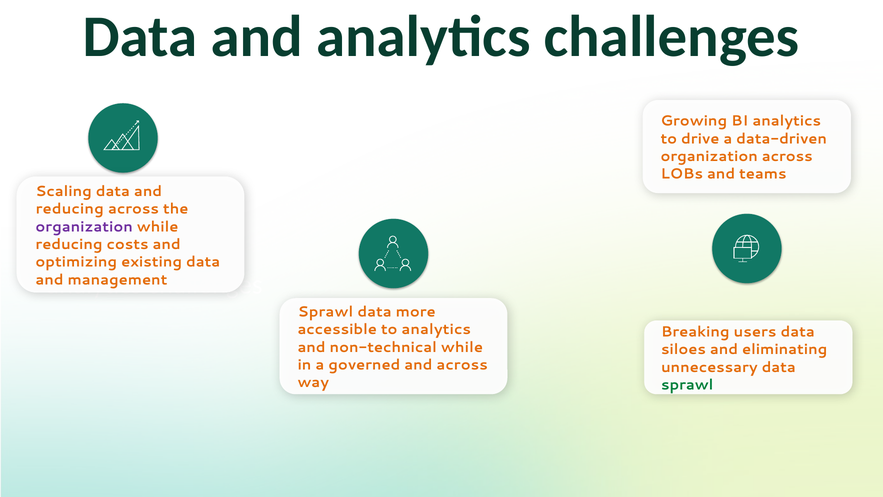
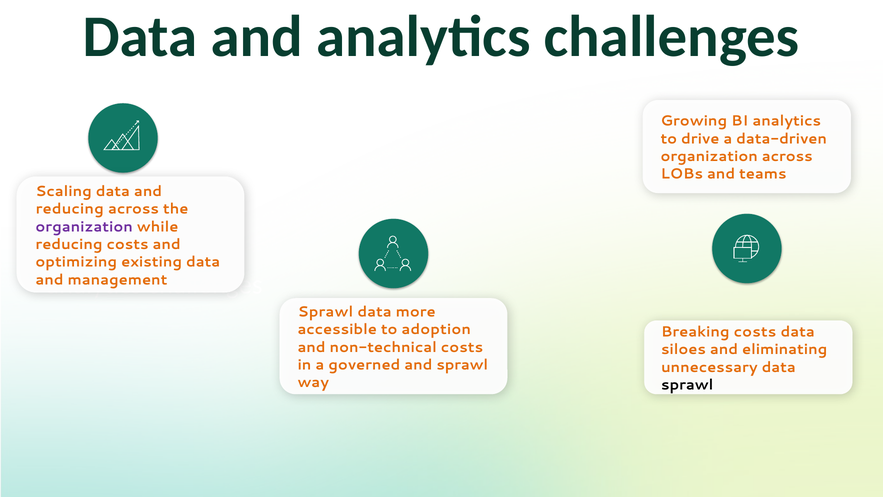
to analytics: analytics -> adoption (436, 329)
Breaking users: users -> costs (755, 332)
non-technical while: while -> costs (462, 347)
and across: across -> sprawl (462, 365)
sprawl colour: green -> black (687, 385)
